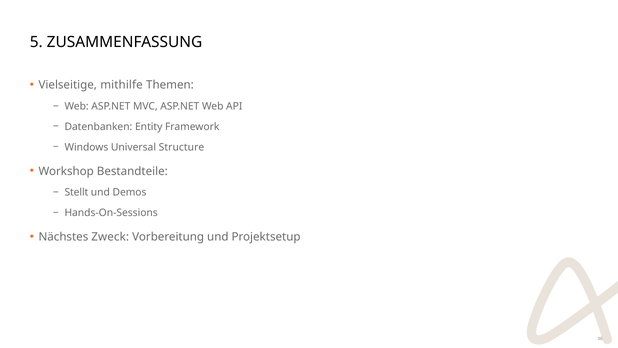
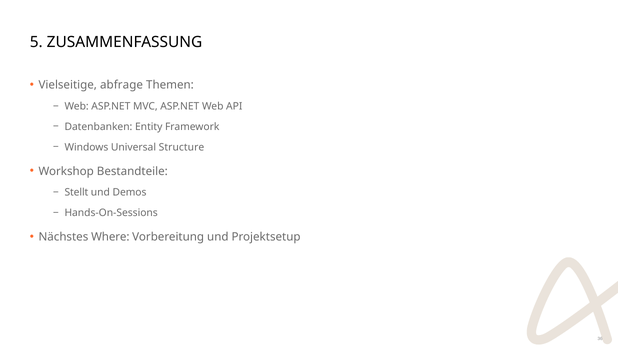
mithilfe: mithilfe -> abfrage (122, 85)
Zweck: Zweck -> Where (110, 237)
